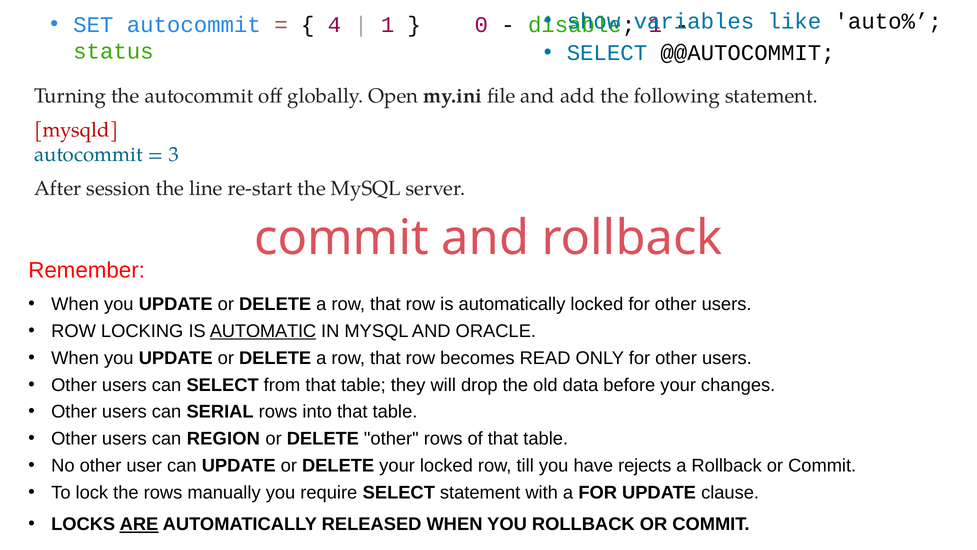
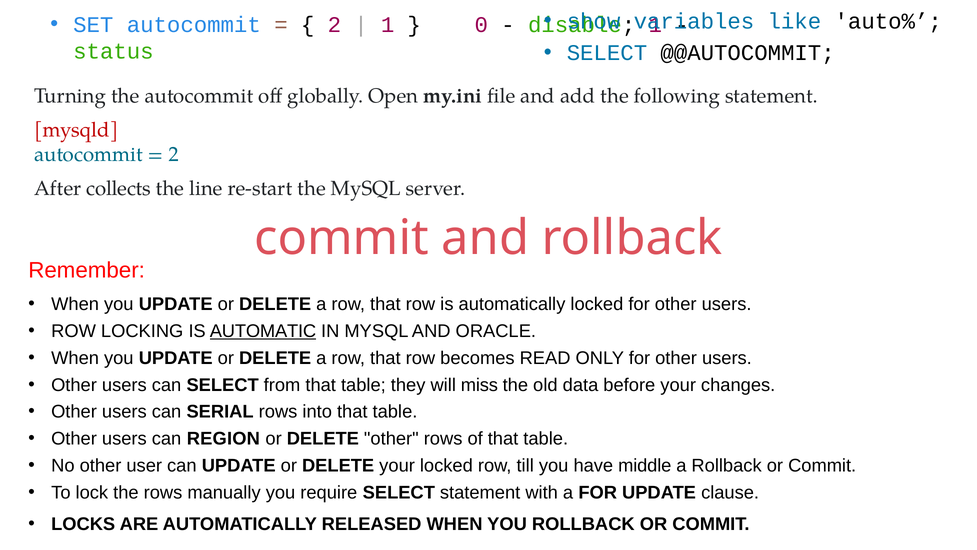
4: 4 -> 2 (334, 25)
3: 3 -> 2 (174, 154)
session: session -> collects (119, 189)
drop: drop -> miss (479, 385)
rejects: rejects -> middle (645, 465)
ARE underline: present -> none (139, 524)
